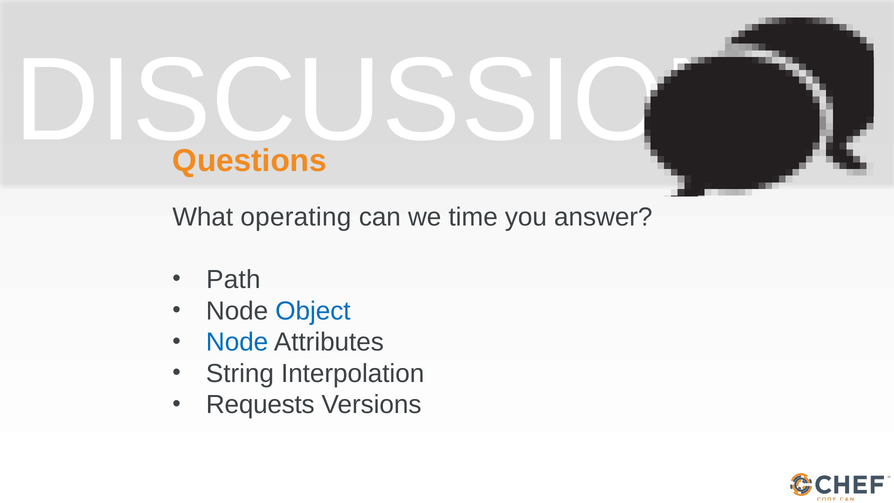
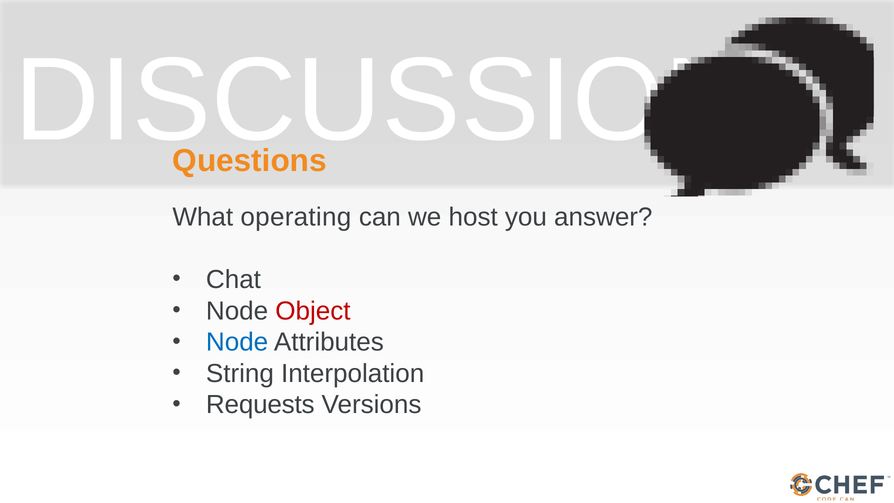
time: time -> host (473, 217)
Path: Path -> Chat (233, 280)
Object colour: blue -> red (313, 311)
